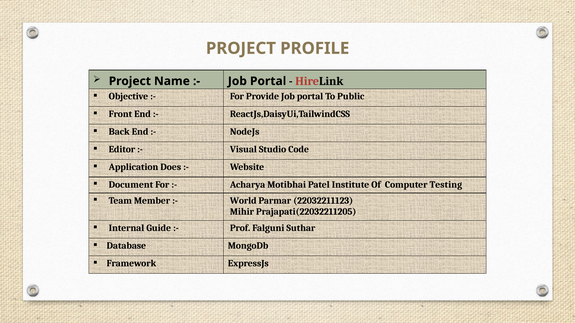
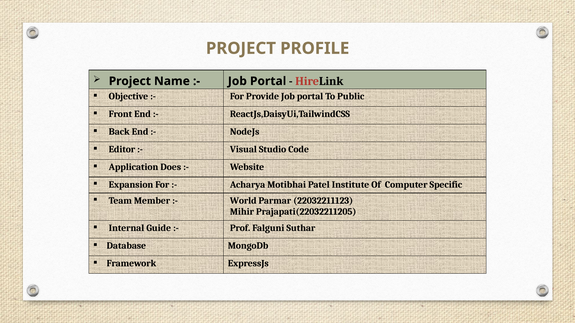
Document: Document -> Expansion (131, 185)
Testing: Testing -> Specific (446, 185)
